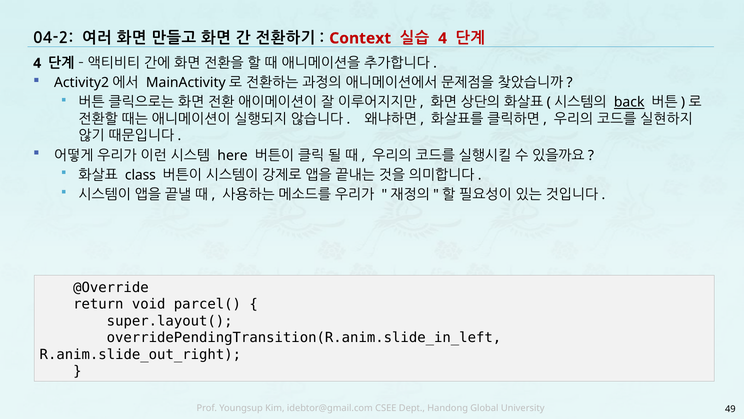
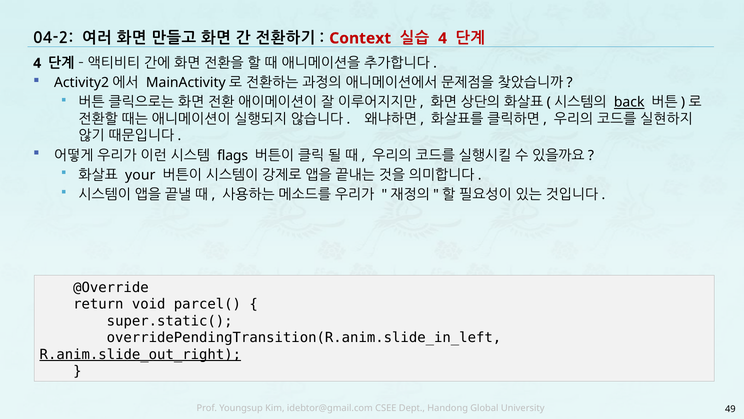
here: here -> flags (233, 155)
class: class -> your (140, 175)
super.layout(: super.layout( -> super.static( (170, 321)
R.anim.slide_out_right underline: none -> present (140, 354)
